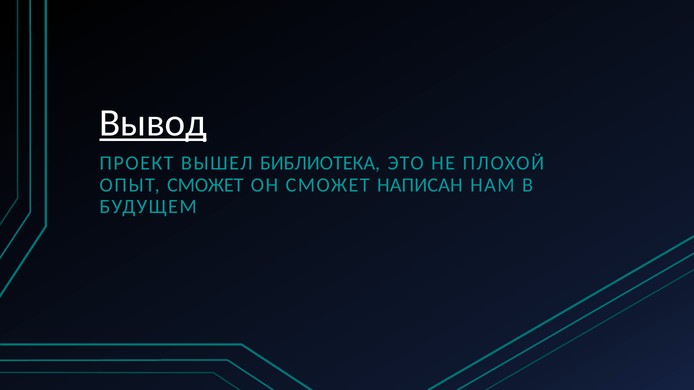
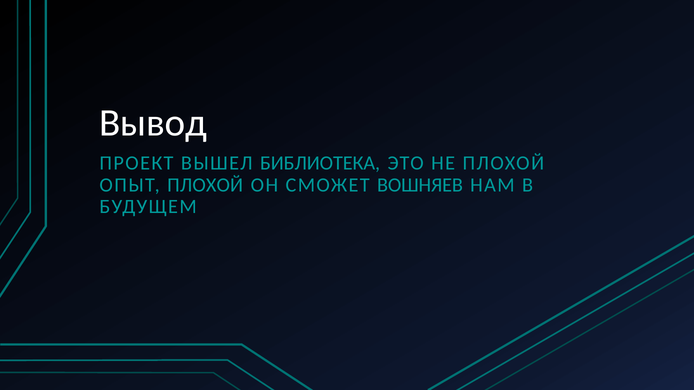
Вывод underline: present -> none (153, 123)
ОПЫТ СМОЖЕТ: СМОЖЕТ -> ПЛОХОЙ (205, 185)
НАПИСАН: НАПИСАН -> ВОШНЯЕВ (420, 185)
